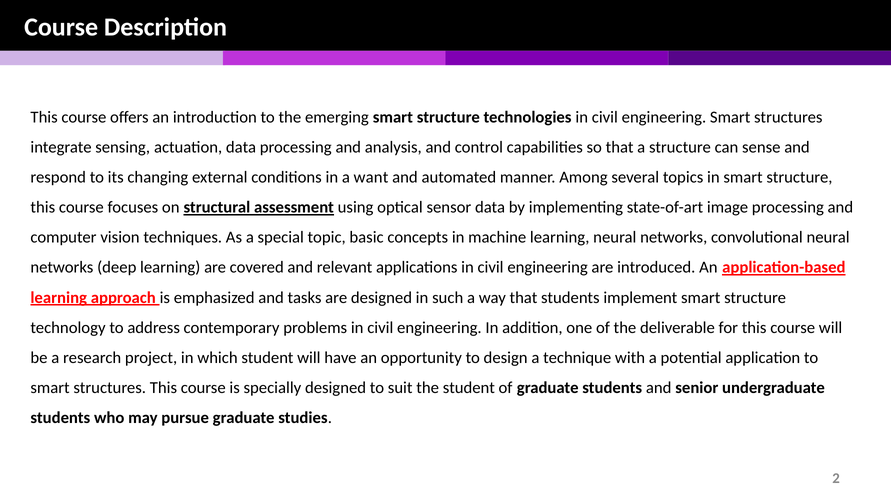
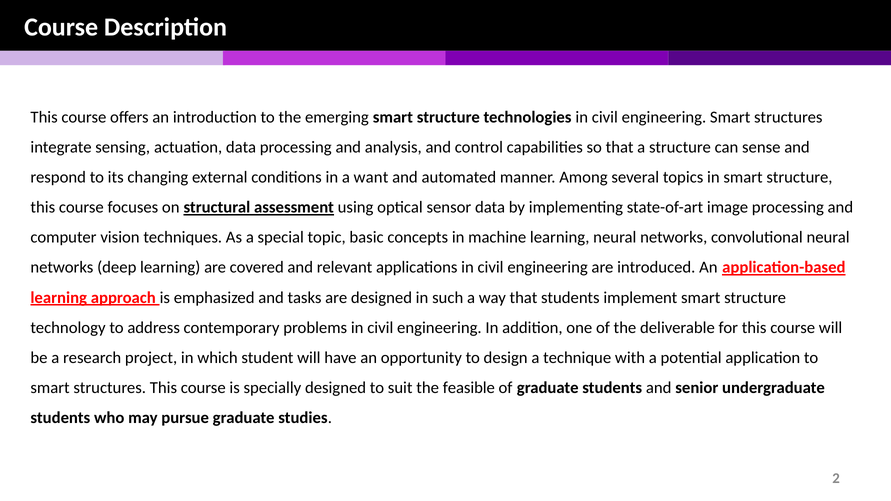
the student: student -> feasible (469, 388)
